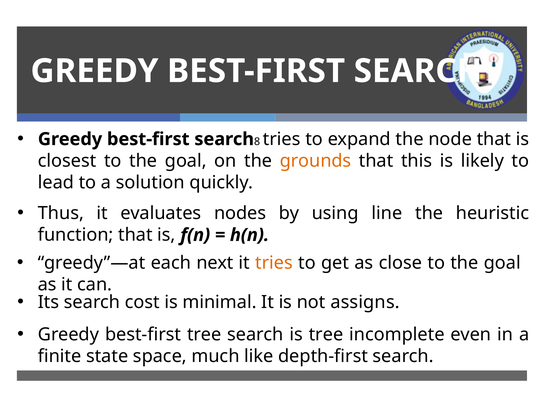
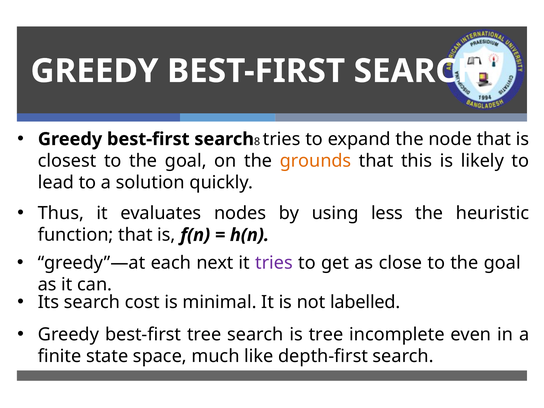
line: line -> less (387, 213)
tries colour: orange -> purple (274, 263)
assigns: assigns -> labelled (365, 302)
